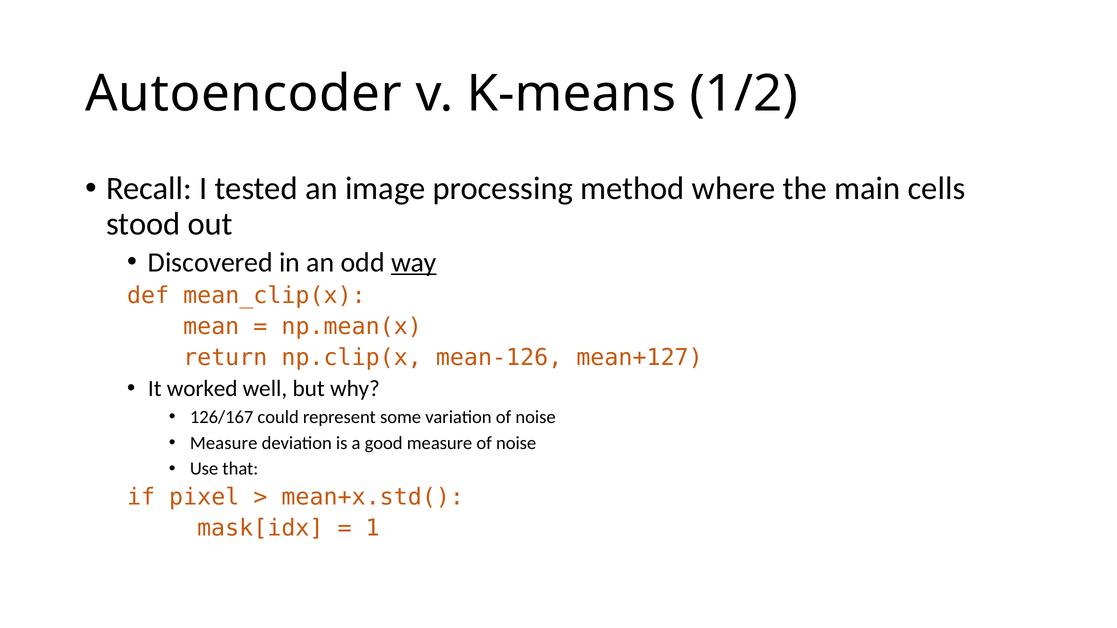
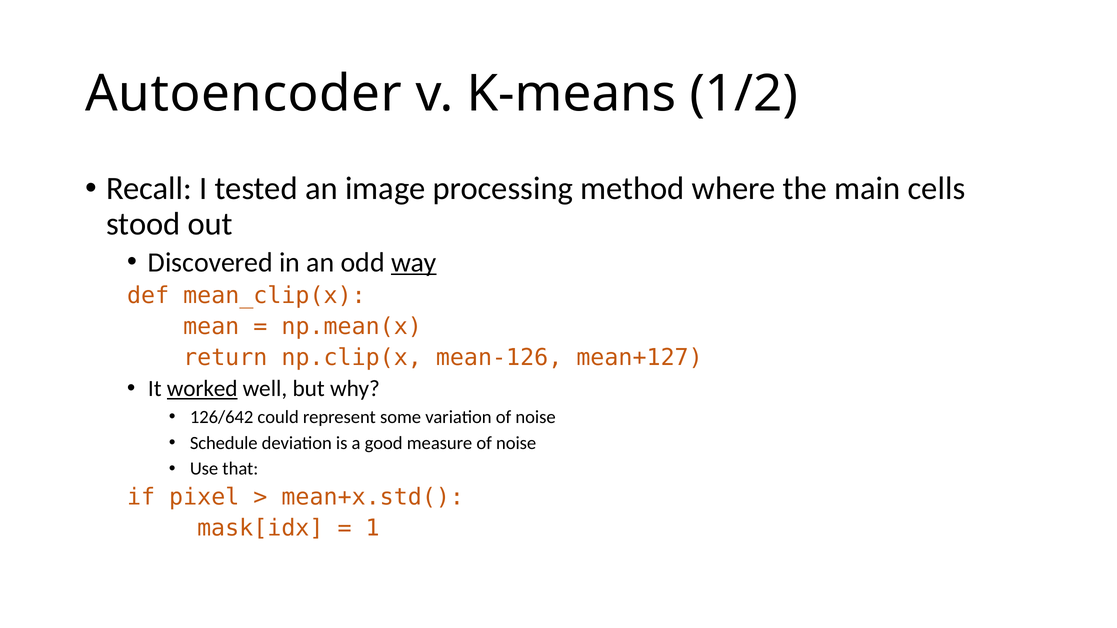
worked underline: none -> present (202, 389)
126/167: 126/167 -> 126/642 (222, 417)
Measure: Measure -> Schedule (224, 443)
